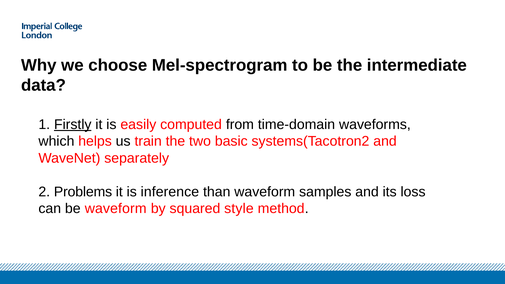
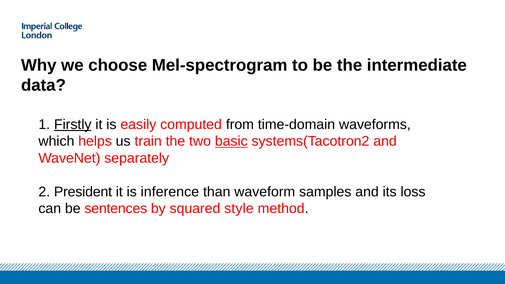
basic underline: none -> present (231, 141)
Problems: Problems -> President (83, 192)
be waveform: waveform -> sentences (116, 209)
